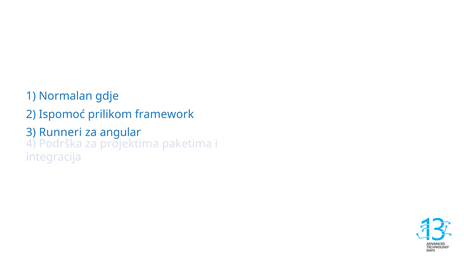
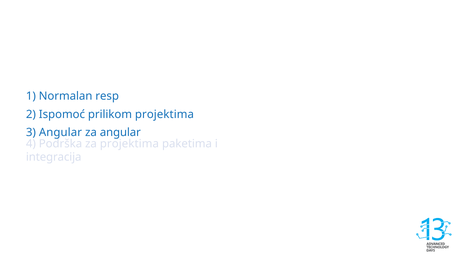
gdje: gdje -> resp (107, 96)
prilikom framework: framework -> projektima (164, 114)
3 Runneri: Runneri -> Angular (60, 132)
